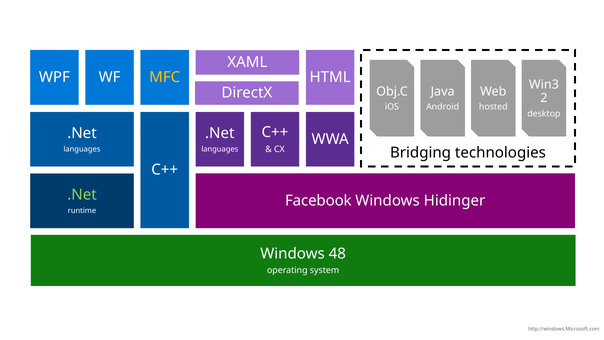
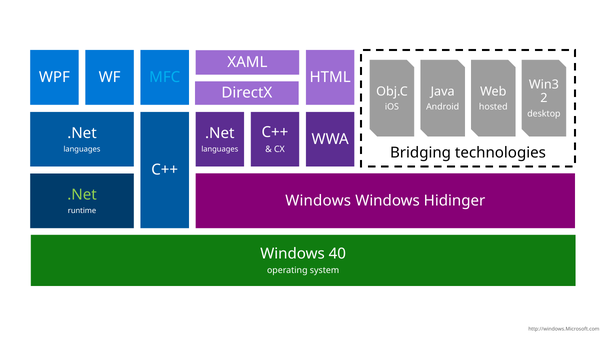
MFC colour: yellow -> light blue (165, 77)
Facebook: Facebook -> Windows (318, 200)
48: 48 -> 40 (337, 253)
